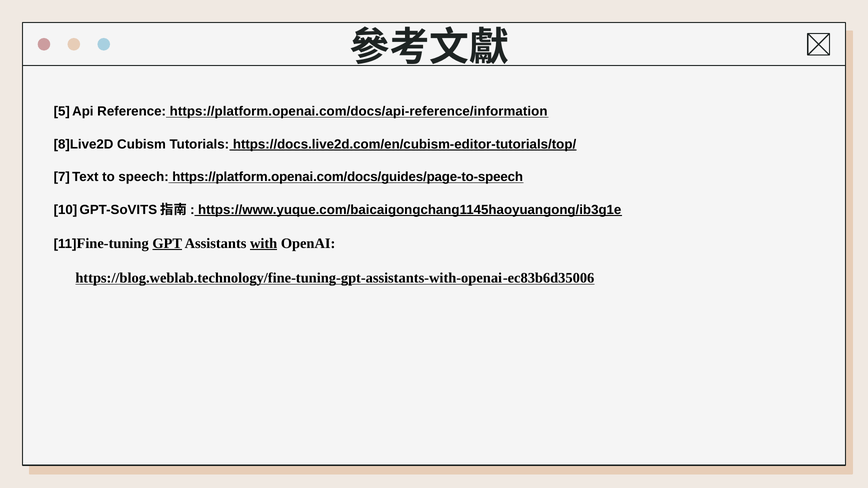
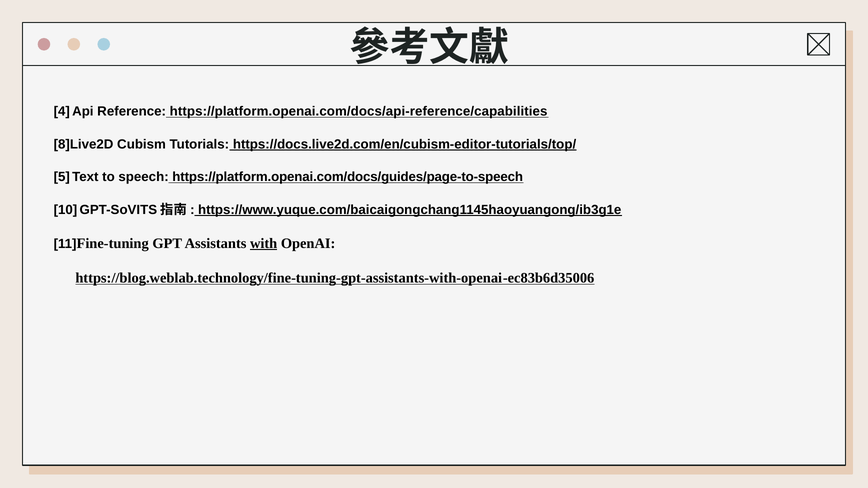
5: 5 -> 4 (62, 112)
https://platform.openai.com/docs/api-reference/information: https://platform.openai.com/docs/api-reference/information -> https://platform.openai.com/docs/api-reference/capabilities (359, 112)
7: 7 -> 5 (62, 177)
GPT underline: present -> none (167, 244)
